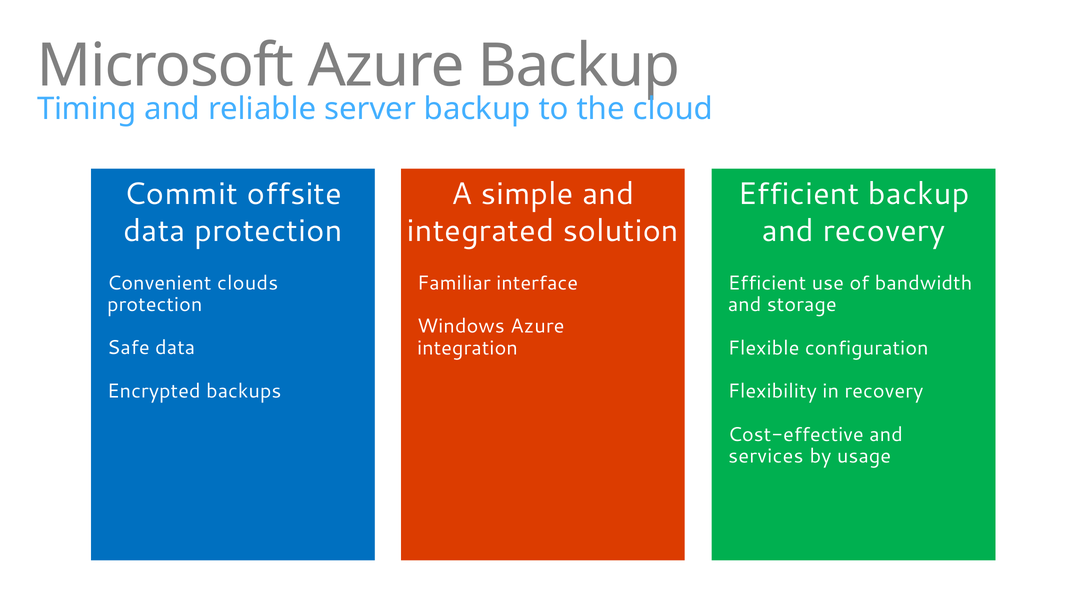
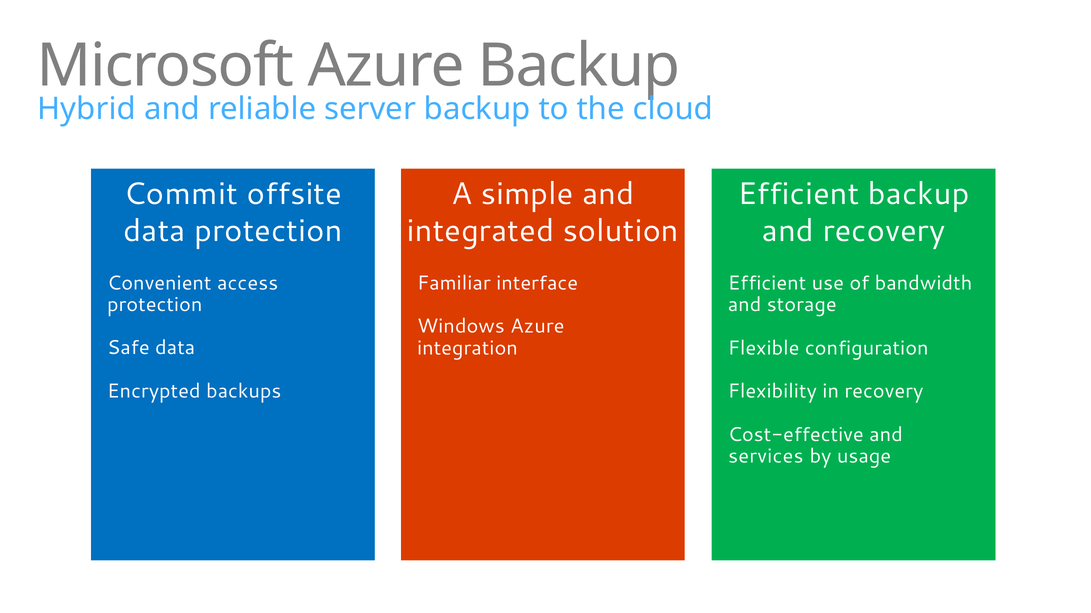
Timing: Timing -> Hybrid (87, 109)
clouds: clouds -> access (248, 283)
